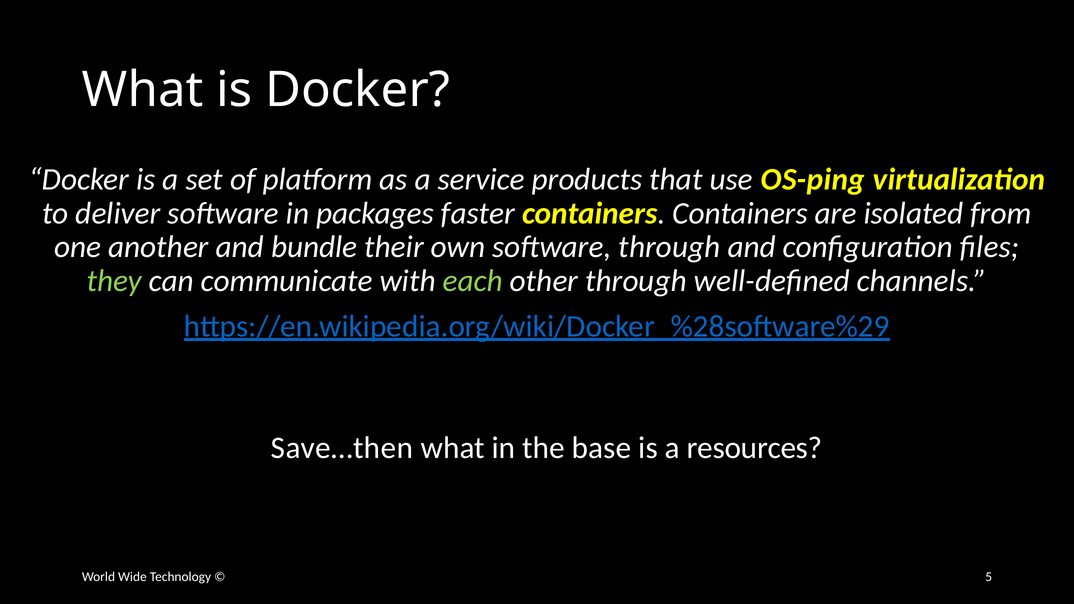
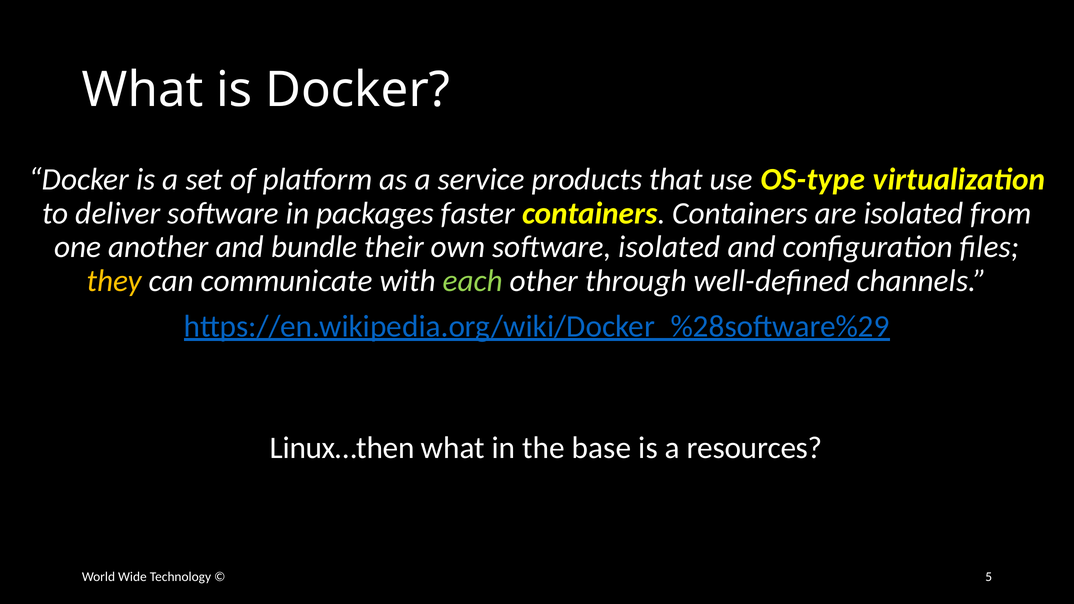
OS-ping: OS-ping -> OS-type (813, 179)
software through: through -> isolated (669, 247)
they colour: light green -> yellow (114, 281)
Save…then: Save…then -> Linux…then (342, 448)
